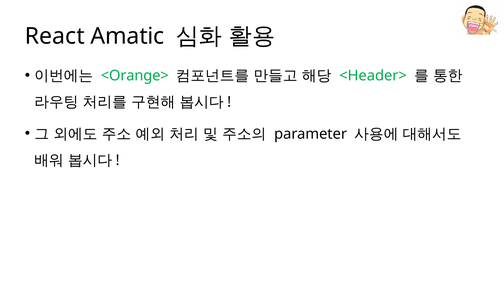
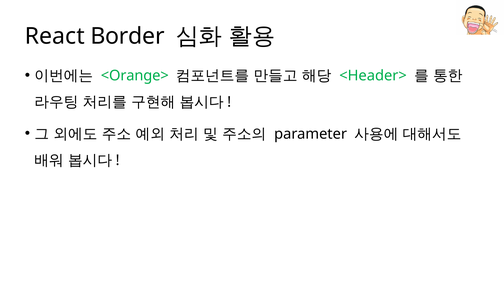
Amatic: Amatic -> Border (128, 36)
